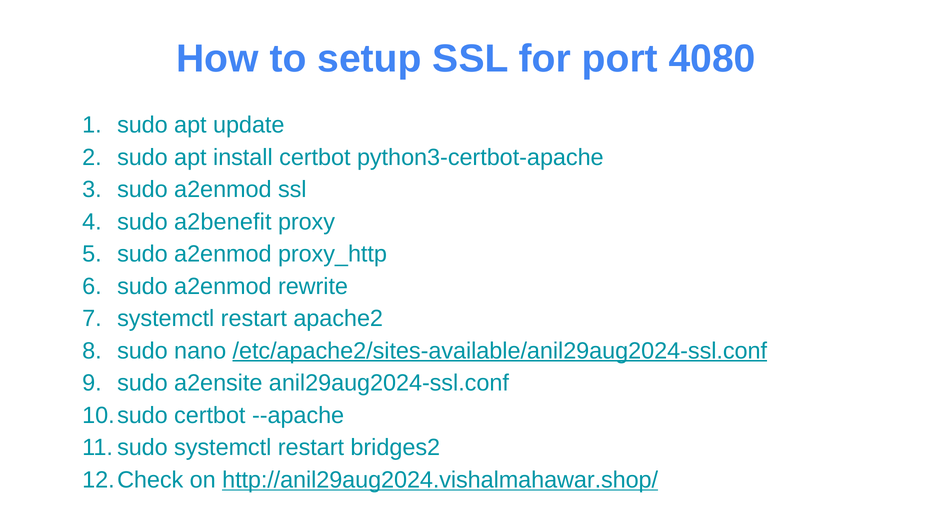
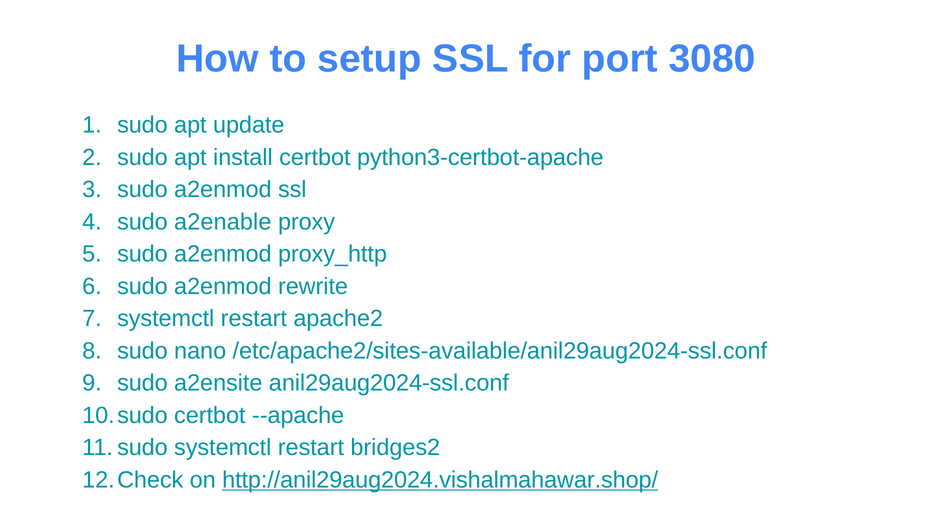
4080: 4080 -> 3080 (712, 59)
a2benefit: a2benefit -> a2enable (223, 222)
/etc/apache2/sites-available/anil29aug2024-ssl.conf underline: present -> none (500, 351)
